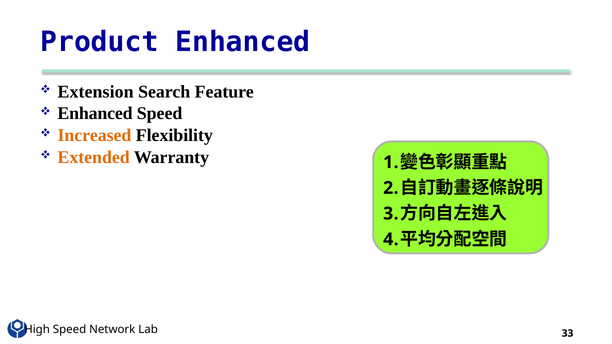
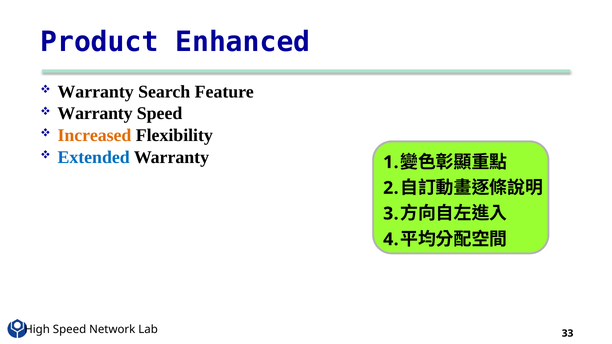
Extension: Extension -> Warranty (96, 92)
Enhanced: Enhanced -> Warranty (95, 114)
Extended colour: orange -> blue (94, 157)
